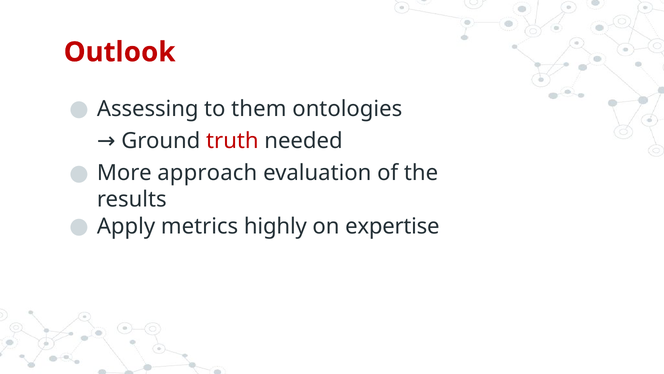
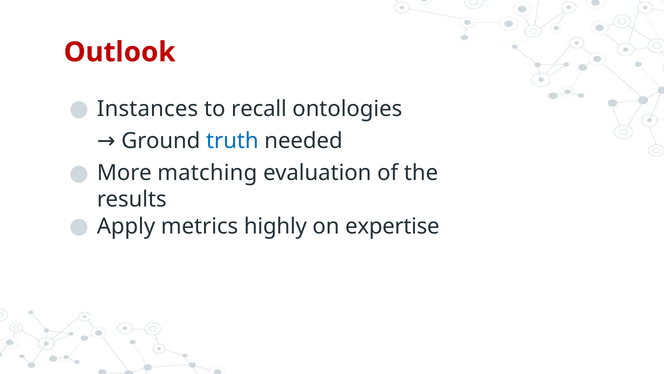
Assessing: Assessing -> Instances (148, 109)
them: them -> recall (259, 109)
truth colour: red -> blue (232, 141)
approach: approach -> matching (207, 173)
